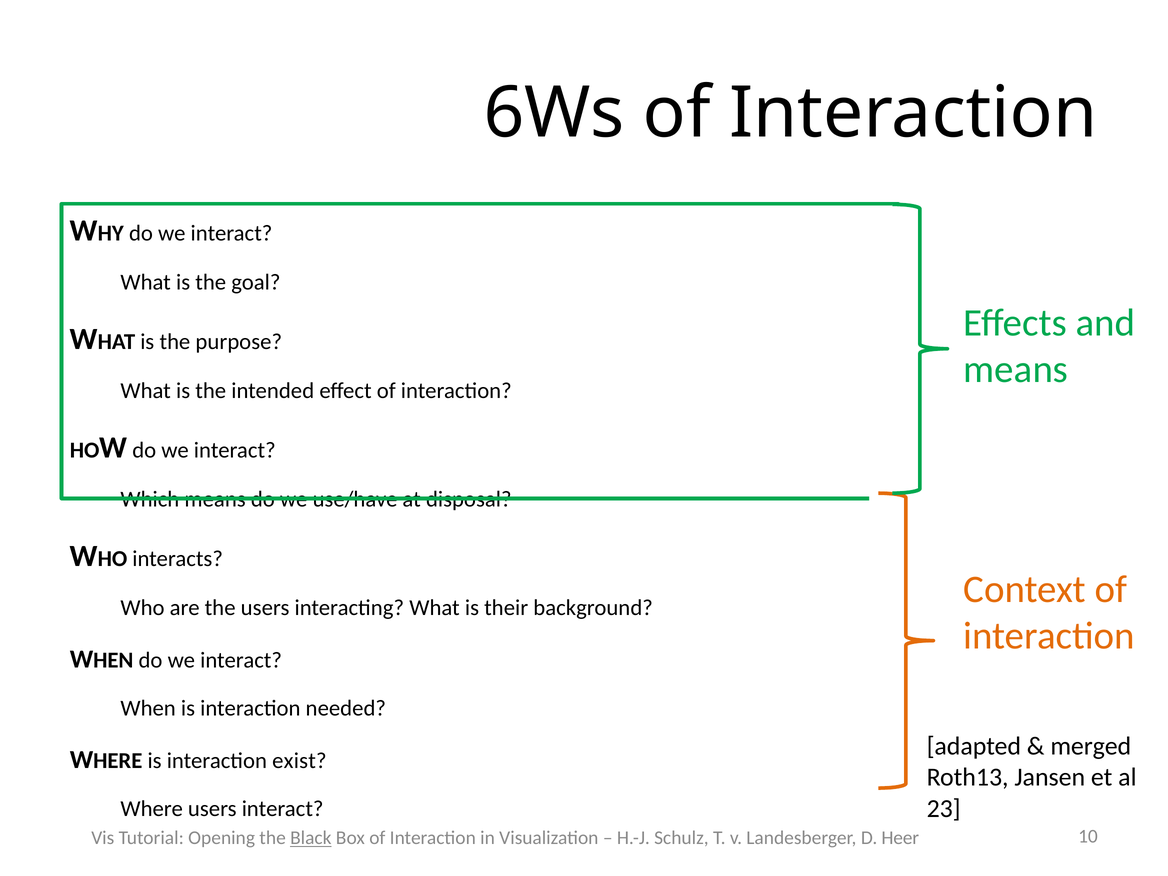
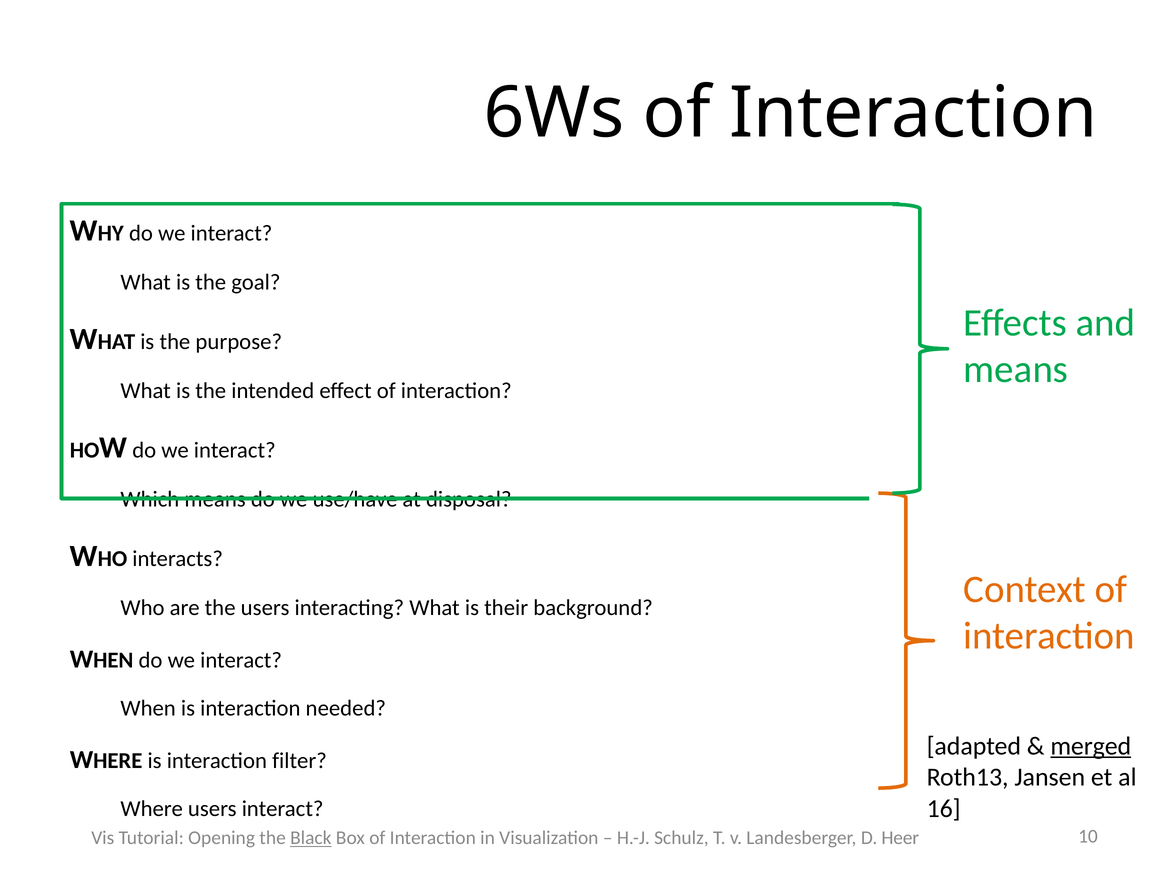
merged underline: none -> present (1091, 746)
exist: exist -> filter (300, 761)
23: 23 -> 16 (944, 809)
